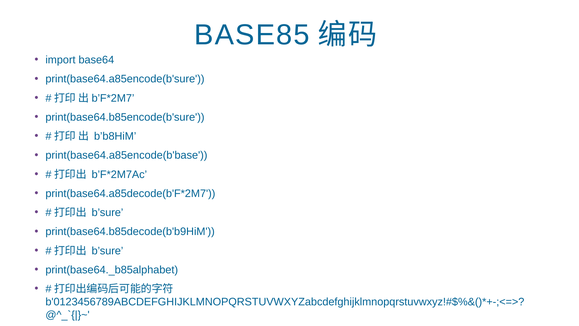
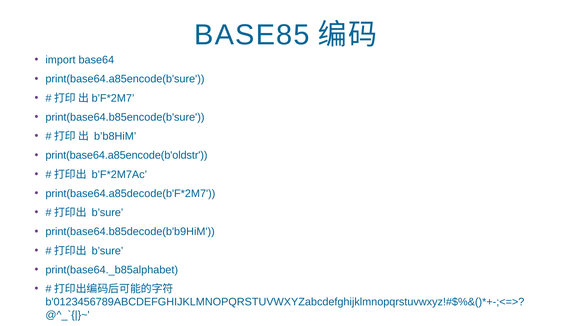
print(base64.a85encode(b'base: print(base64.a85encode(b'base -> print(base64.a85encode(b'oldstr (126, 155)
